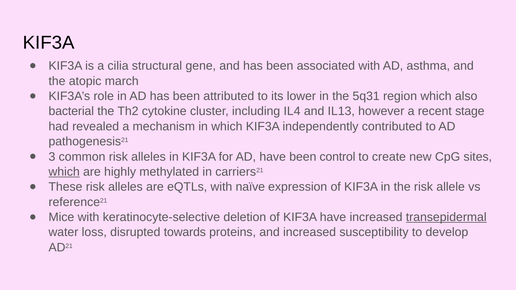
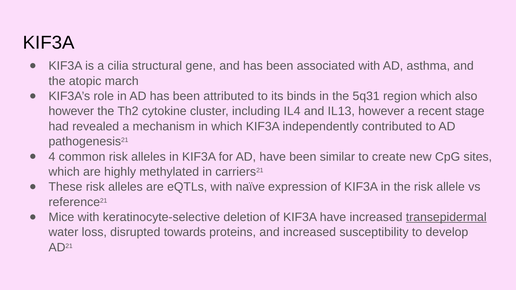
lower: lower -> binds (301, 96)
bacterial: bacterial -> however (71, 111)
3: 3 -> 4 (52, 157)
control: control -> similar (337, 157)
which underline: present -> none (64, 172)
